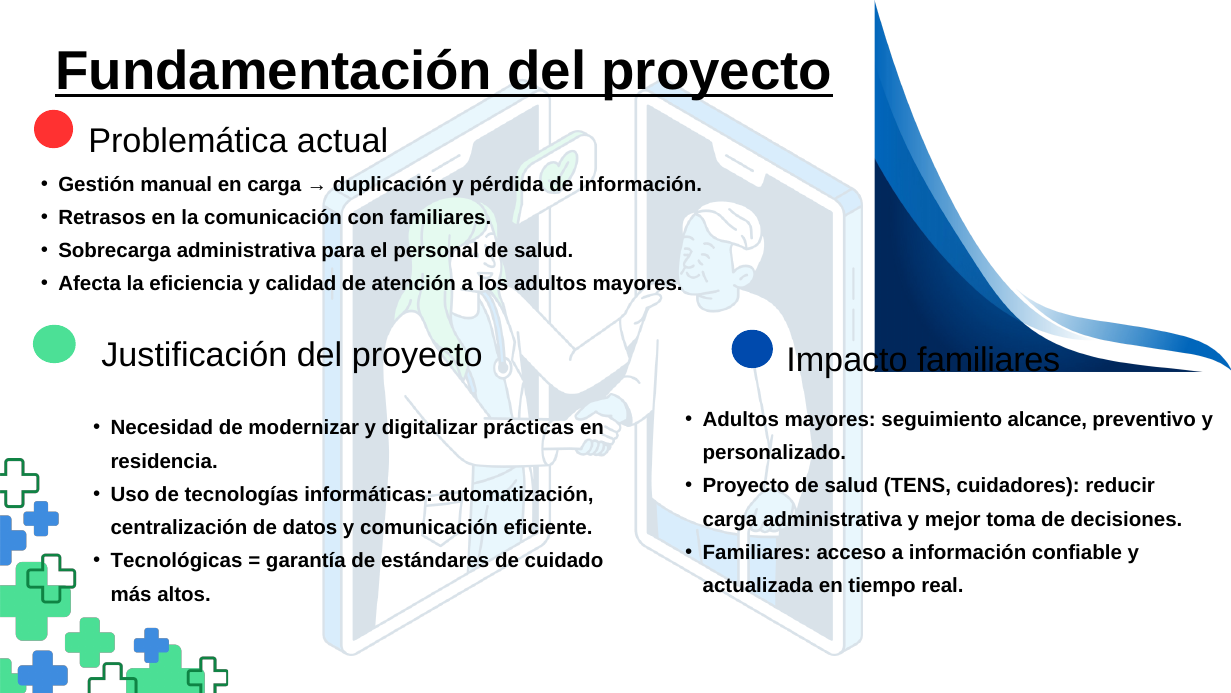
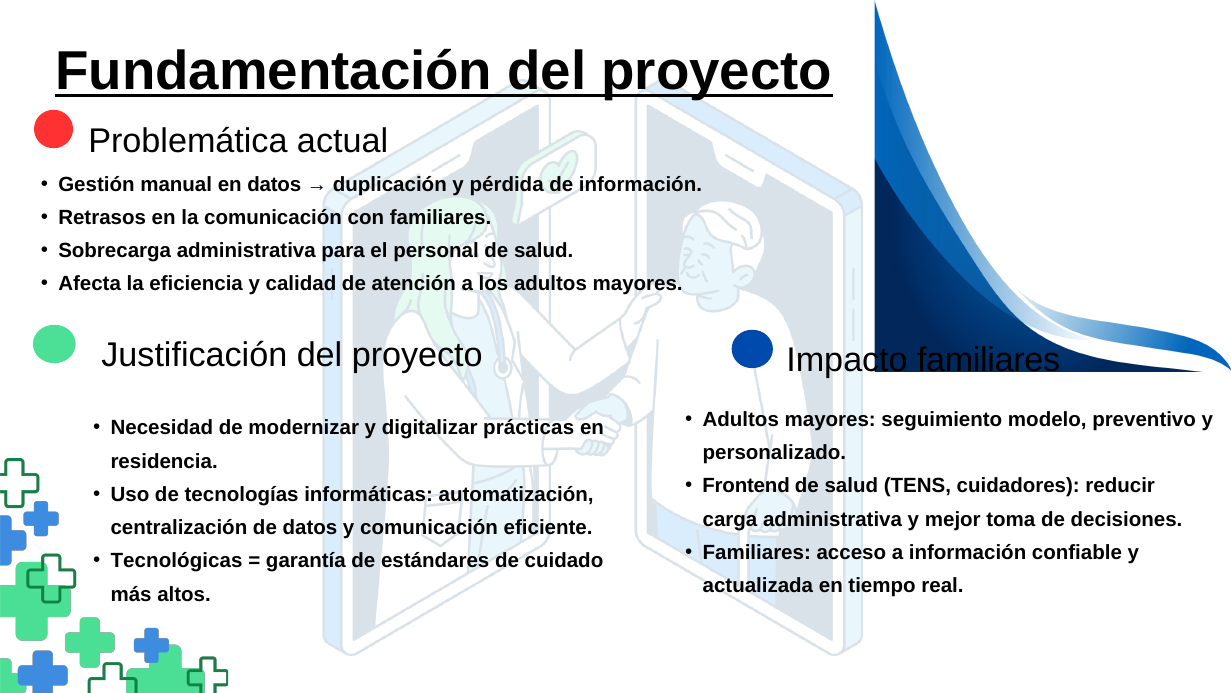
en carga: carga -> datos (274, 184)
alcance: alcance -> modelo (1047, 419)
Proyecto: Proyecto -> Frontend (746, 486)
